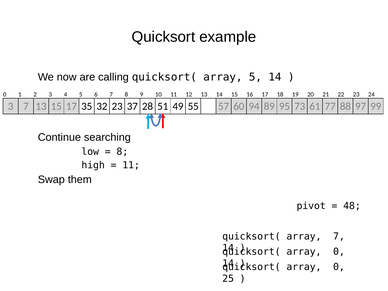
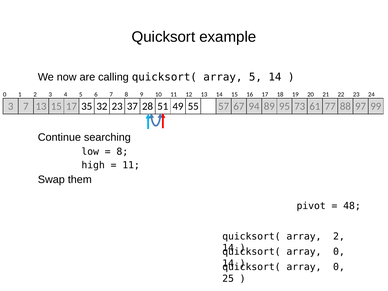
60: 60 -> 67 (239, 106)
array 7: 7 -> 2 (339, 236)
